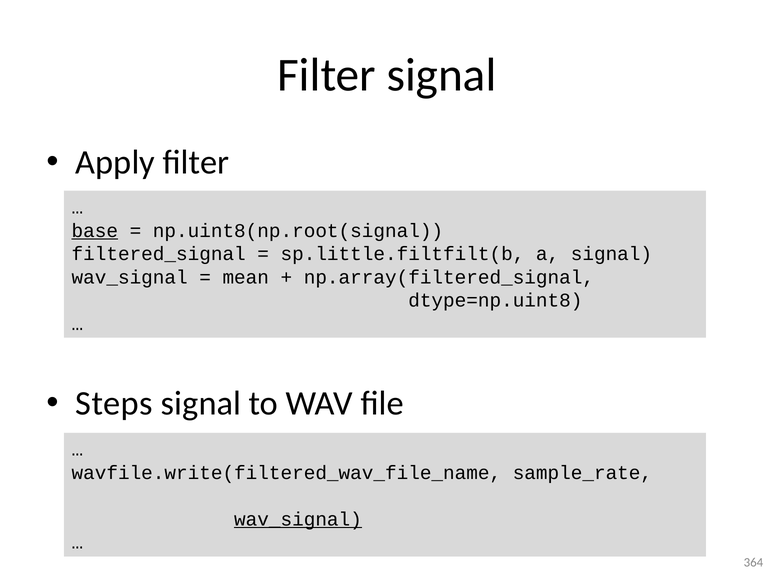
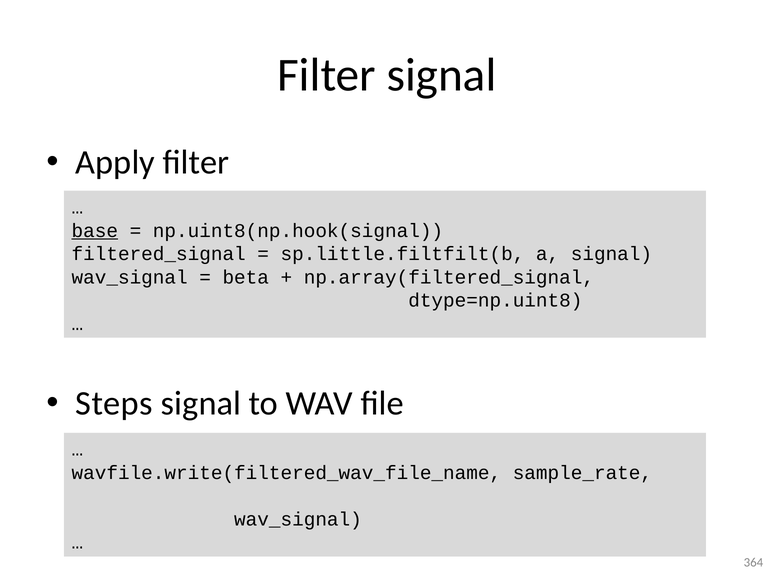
np.uint8(np.root(signal: np.uint8(np.root(signal -> np.uint8(np.hook(signal (298, 230)
mean: mean -> beta (246, 277)
wav_signal underline: present -> none (298, 519)
